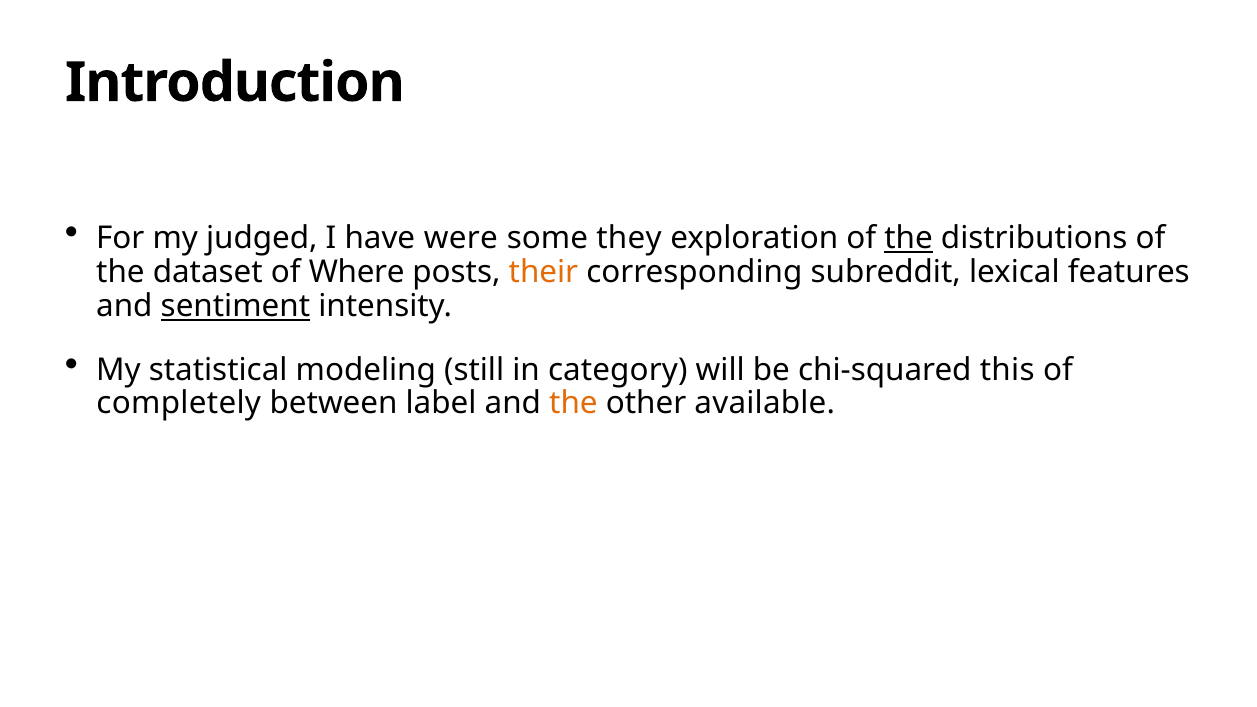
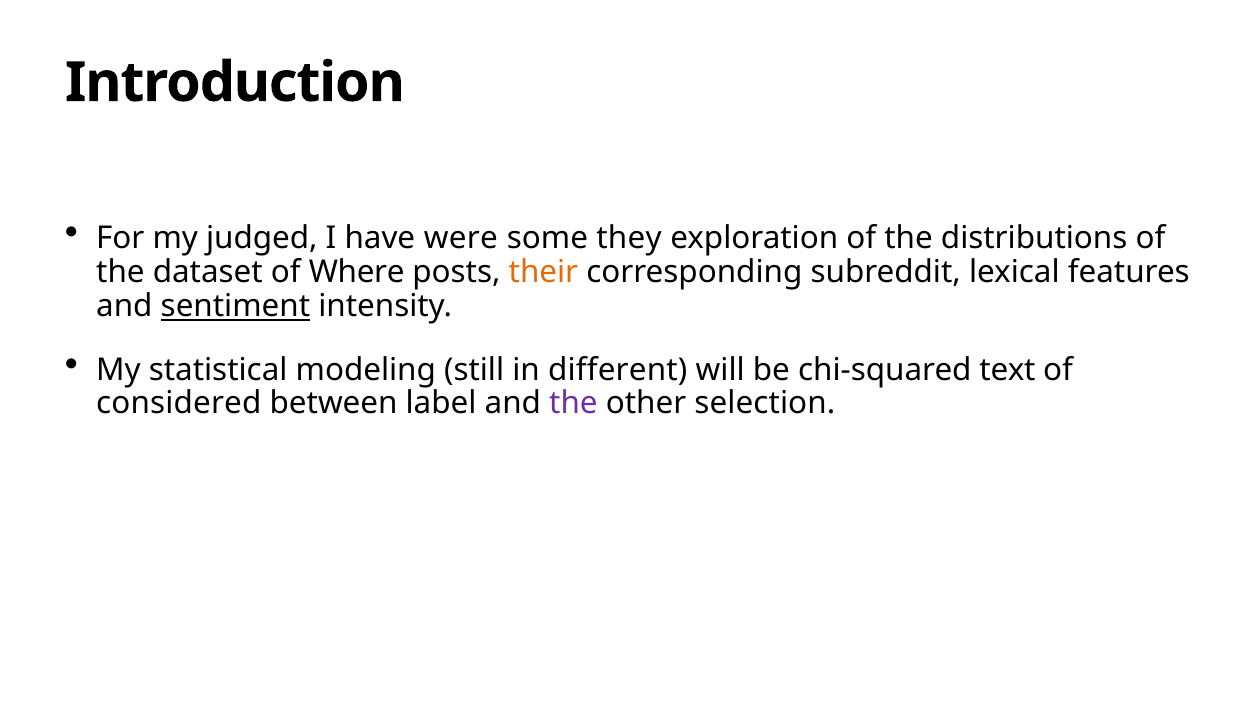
the underline: present -> none (909, 238)
category: category -> different (618, 370)
this: this -> text (1008, 370)
completely: completely -> considered (179, 404)
the colour: orange -> purple (573, 404)
available: available -> selection (765, 404)
